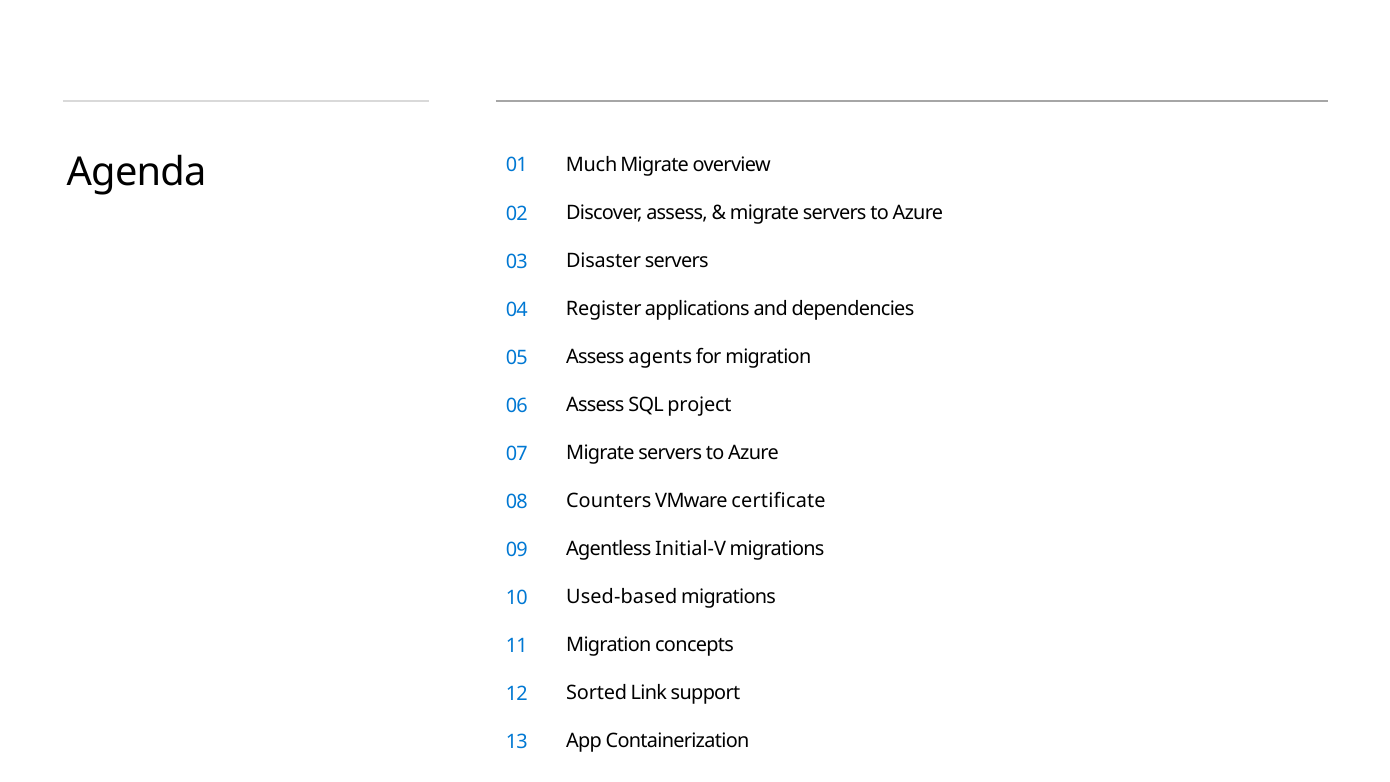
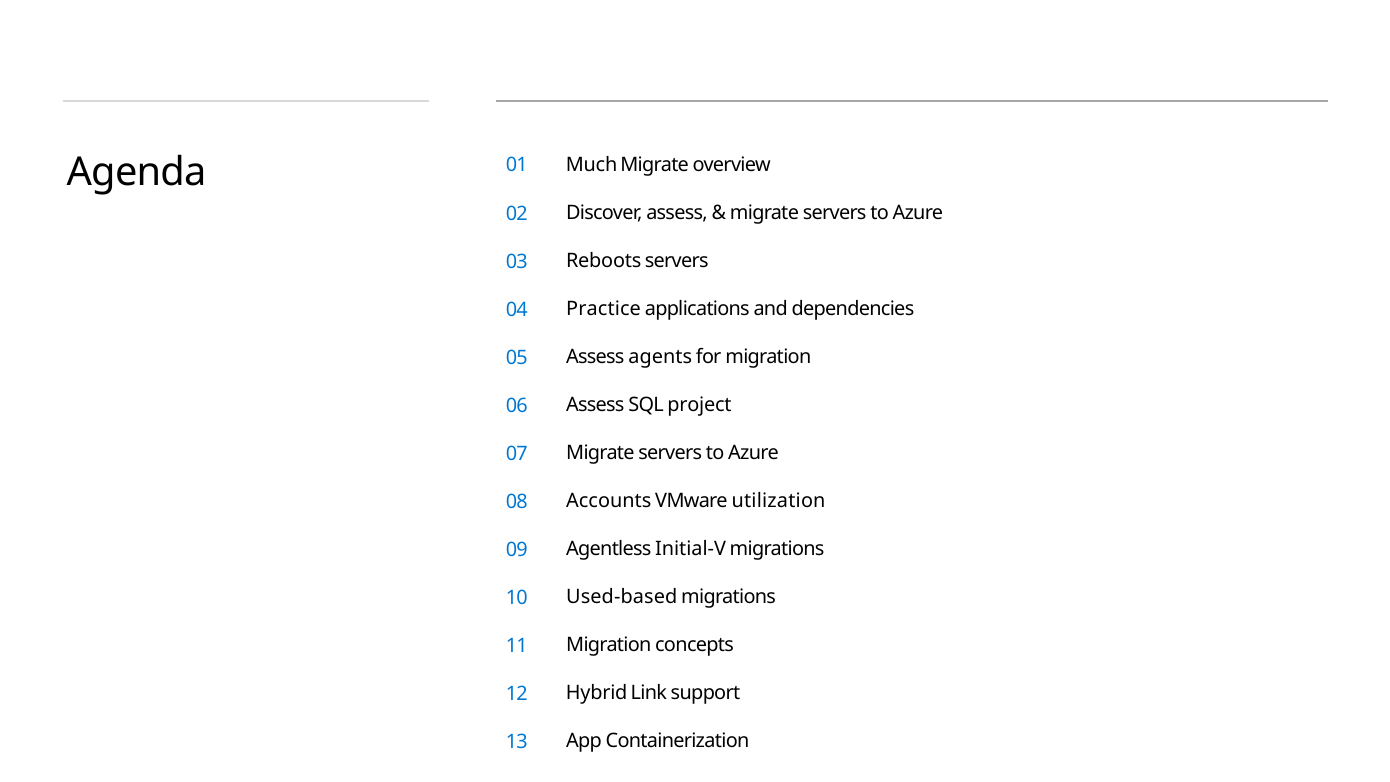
Disaster: Disaster -> Reboots (604, 261)
Register: Register -> Practice (604, 309)
Counters: Counters -> Accounts (609, 501)
certificate: certificate -> utilization (779, 501)
Sorted: Sorted -> Hybrid (597, 693)
